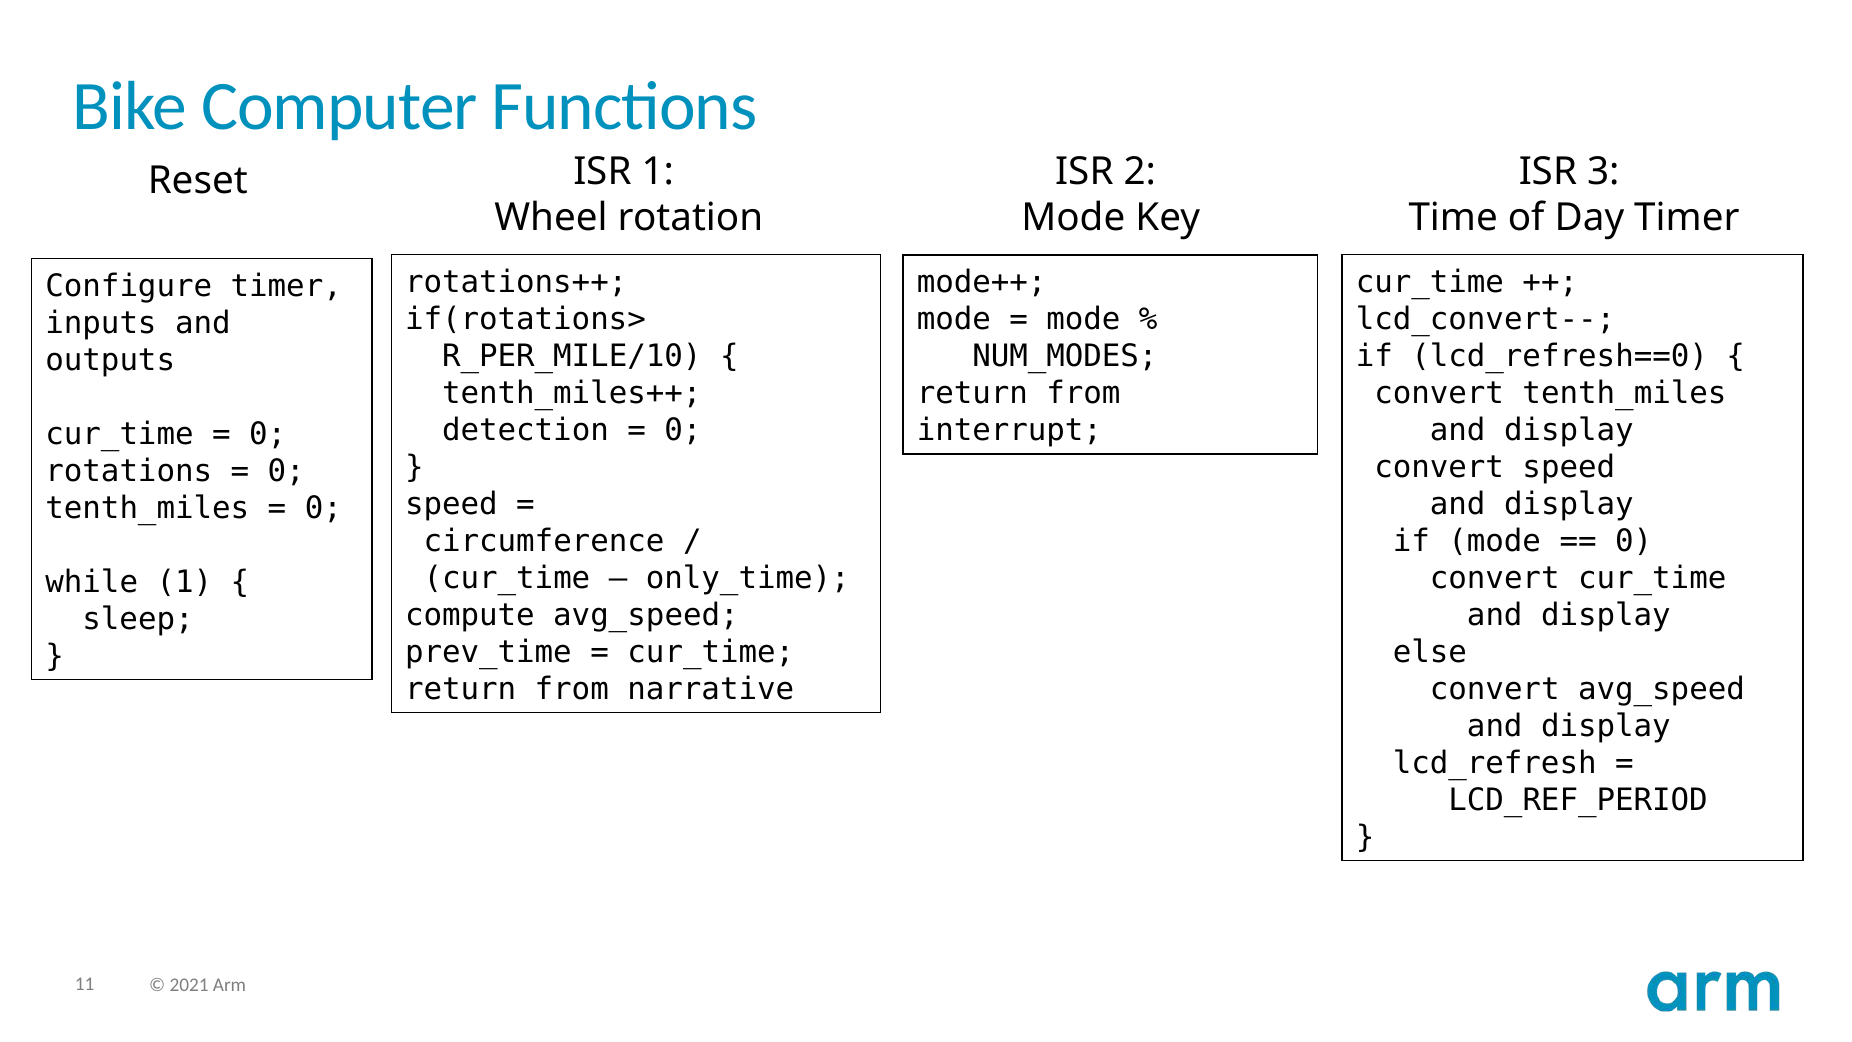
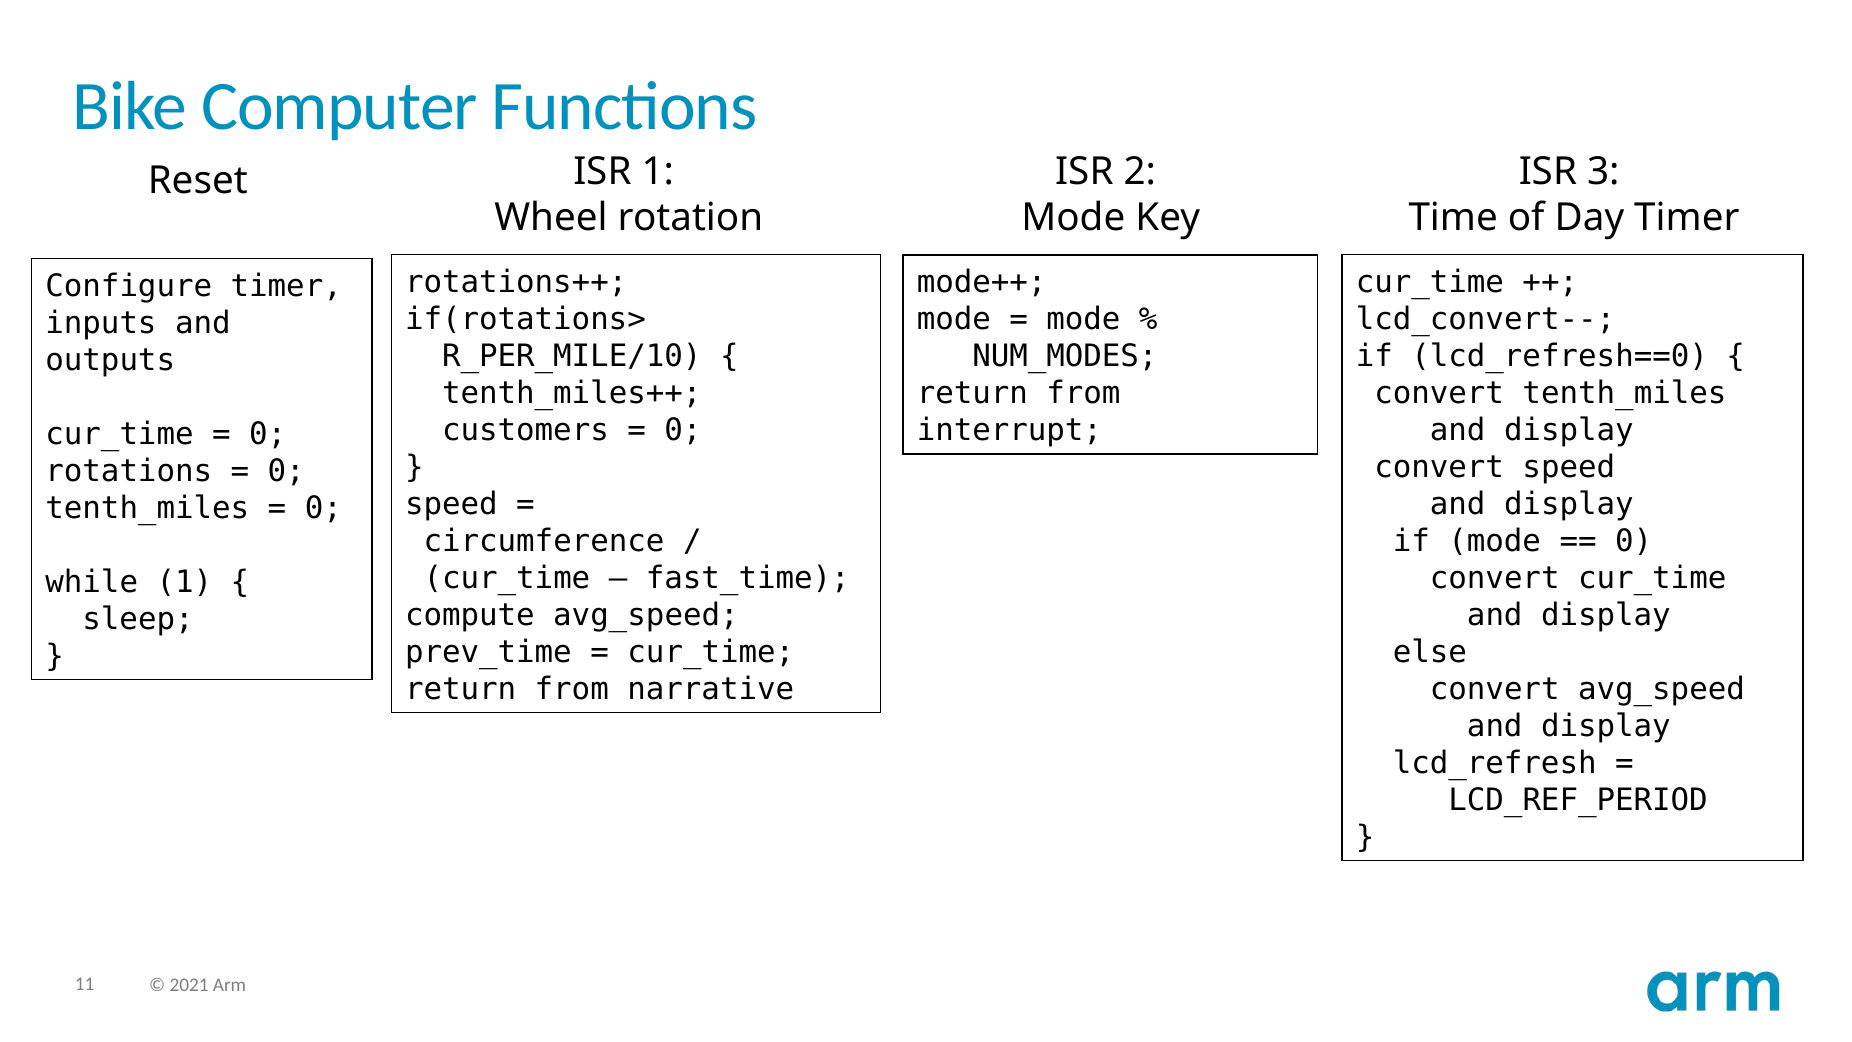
detection: detection -> customers (525, 430)
only_time: only_time -> fast_time (748, 578)
